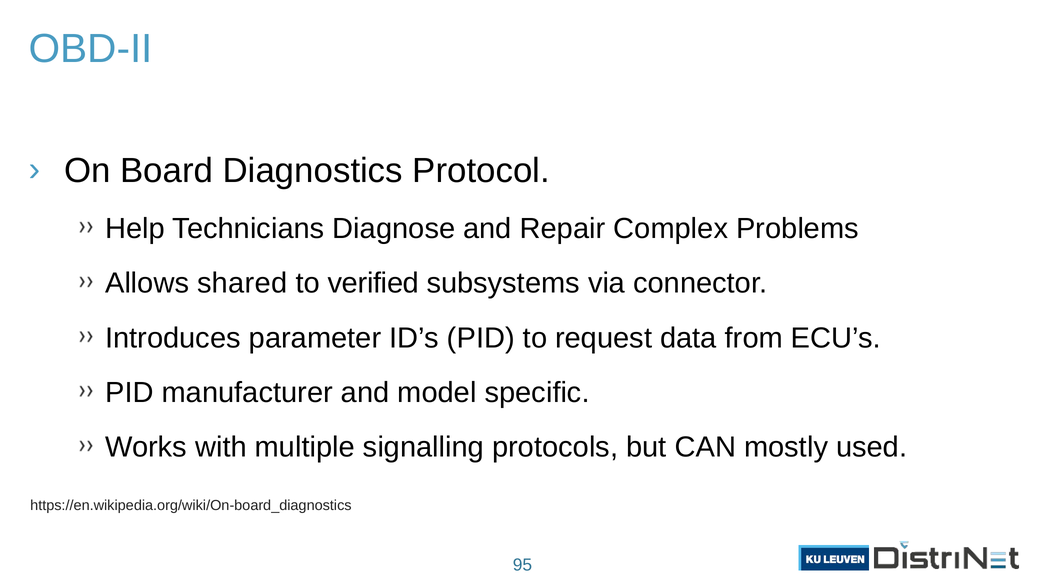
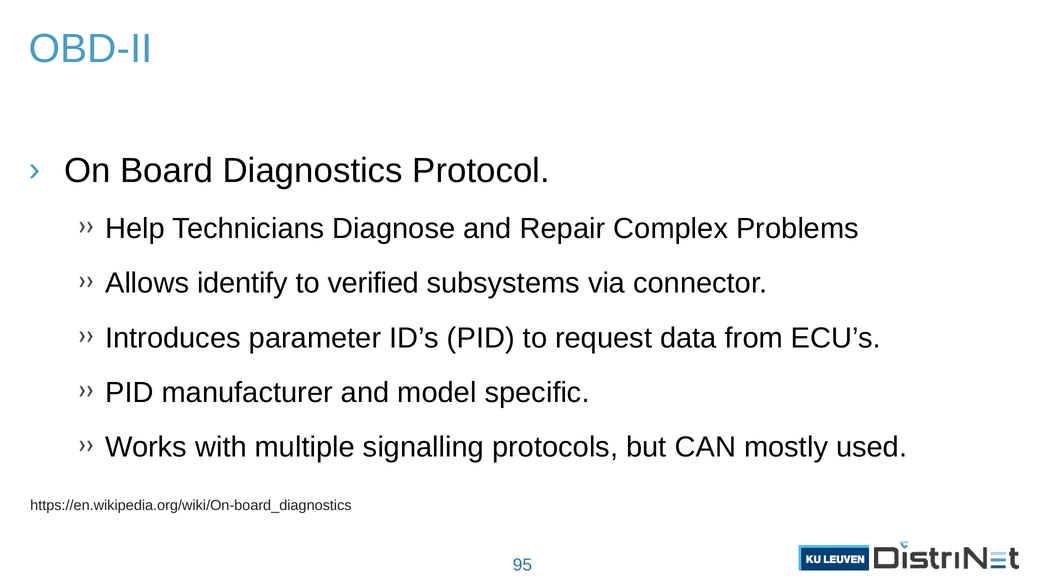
shared: shared -> identify (242, 283)
